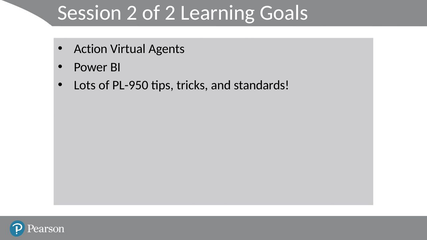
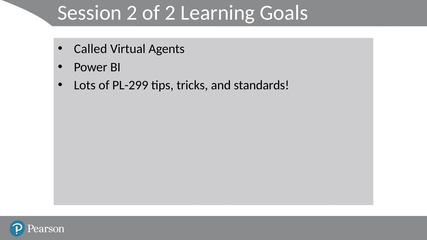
Action: Action -> Called (91, 49)
PL-950: PL-950 -> PL-299 (130, 85)
